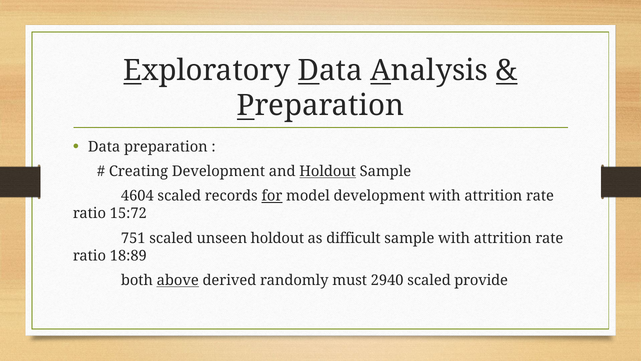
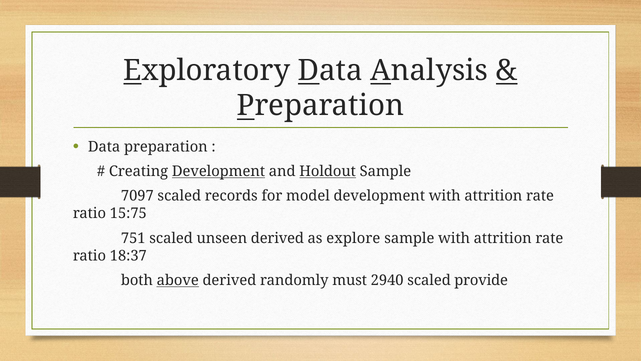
Development underline: none -> present (218, 171)
4604: 4604 -> 7097 (137, 196)
for underline: present -> none (272, 196)
15:72: 15:72 -> 15:75 (128, 213)
unseen holdout: holdout -> derived (277, 238)
difficult: difficult -> explore (353, 238)
18:89: 18:89 -> 18:37 (128, 256)
